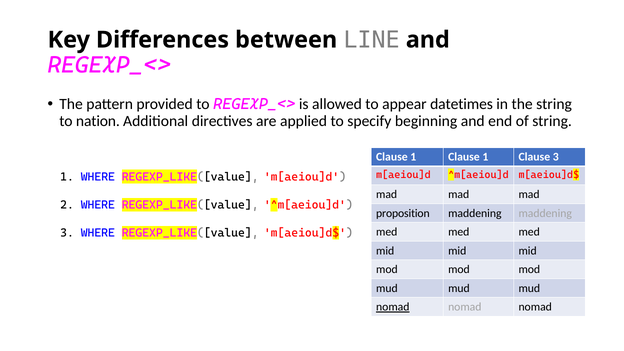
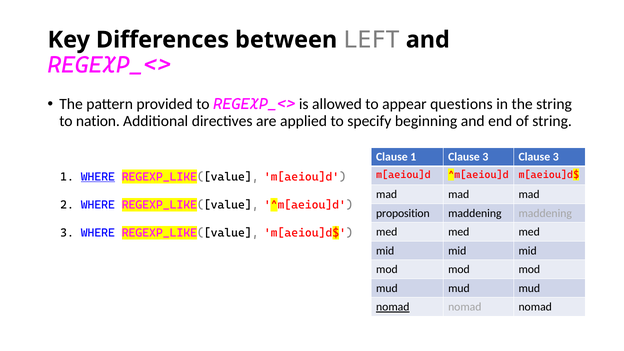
LINE: LINE -> LEFT (372, 40)
datetimes: datetimes -> questions (461, 104)
1 Clause 1: 1 -> 3 (485, 157)
WHERE underline: none -> present (98, 177)
